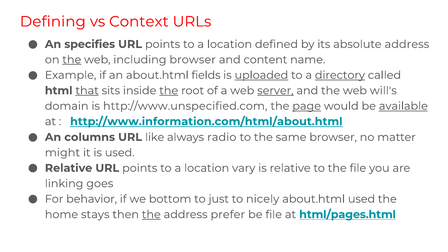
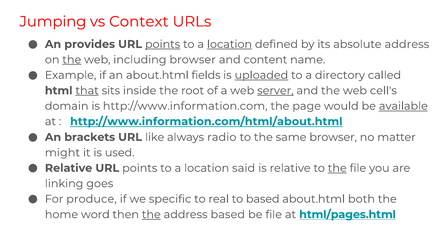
Defining: Defining -> Jumping (53, 22)
specifies: specifies -> provides (90, 44)
points underline: none -> present (163, 44)
location underline: none -> present (229, 44)
directory underline: present -> none (340, 75)
the underline: present -> none (169, 91)
will's: will's -> cell's (383, 91)
http://www.unspecified.com: http://www.unspecified.com -> http://www.information.com (185, 106)
page underline: present -> none (307, 106)
columns: columns -> brackets (90, 137)
vary: vary -> said (244, 168)
the underline: none -> present (337, 168)
behavior: behavior -> produce (91, 199)
bottom: bottom -> specific (170, 199)
just: just -> real (219, 199)
to nicely: nicely -> based (263, 199)
about.html used: used -> both (361, 199)
stays: stays -> word (95, 214)
address prefer: prefer -> based (228, 214)
